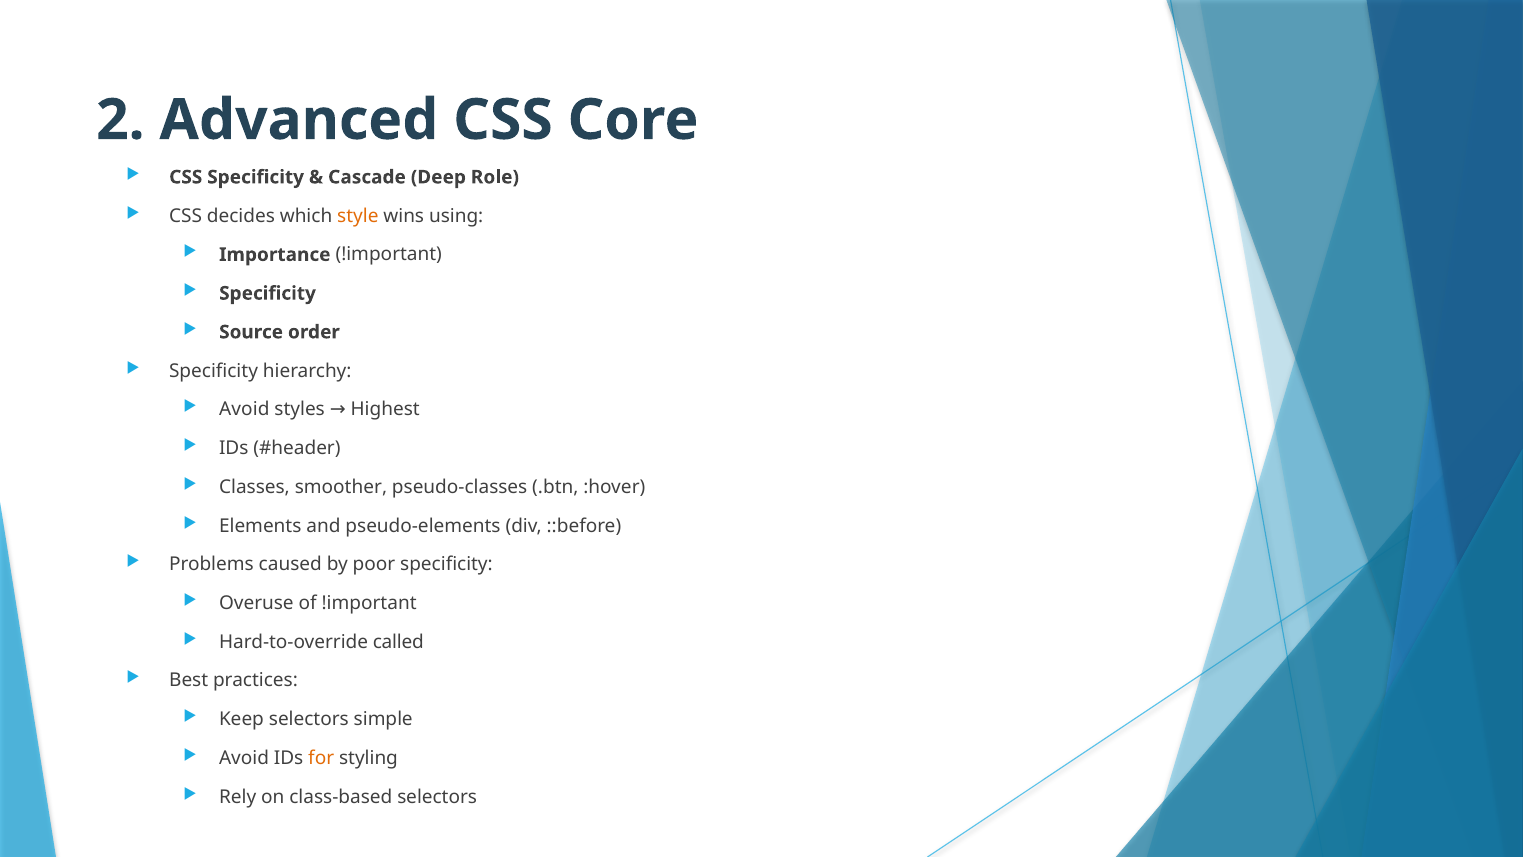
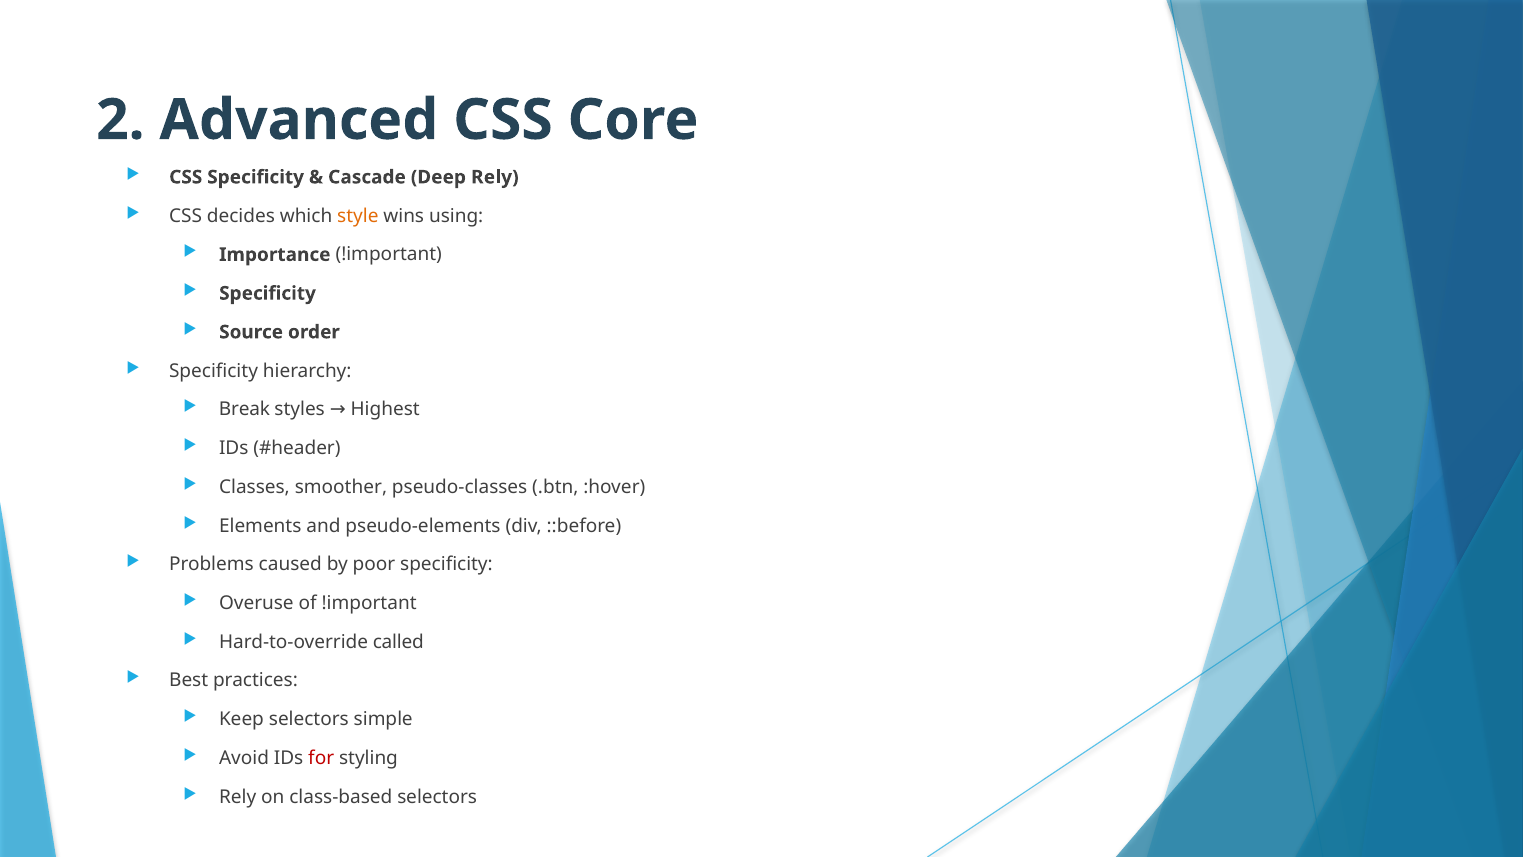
Deep Role: Role -> Rely (495, 177)
Avoid: Avoid -> Break (244, 409)
for colour: orange -> red (321, 758)
